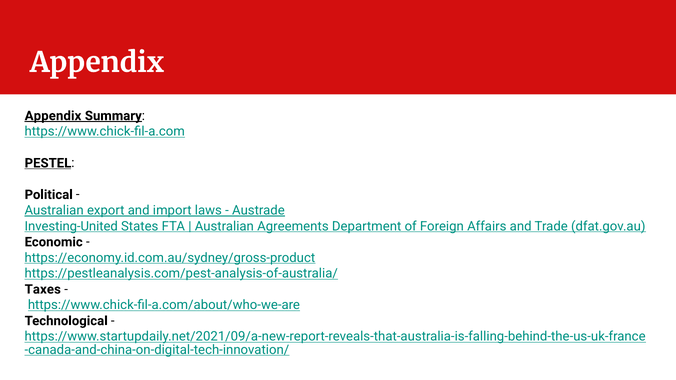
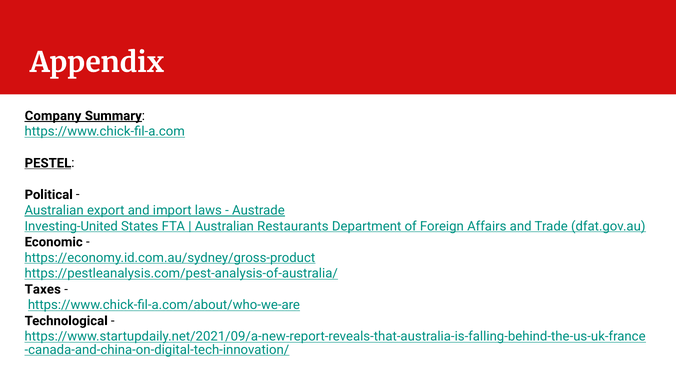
Appendix: Appendix -> Company (53, 116)
Agreements: Agreements -> Restaurants (293, 226)
